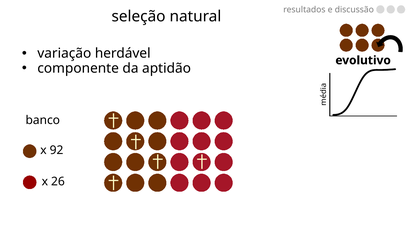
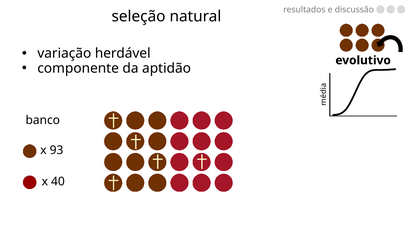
92: 92 -> 93 (57, 150)
26: 26 -> 40 (58, 181)
